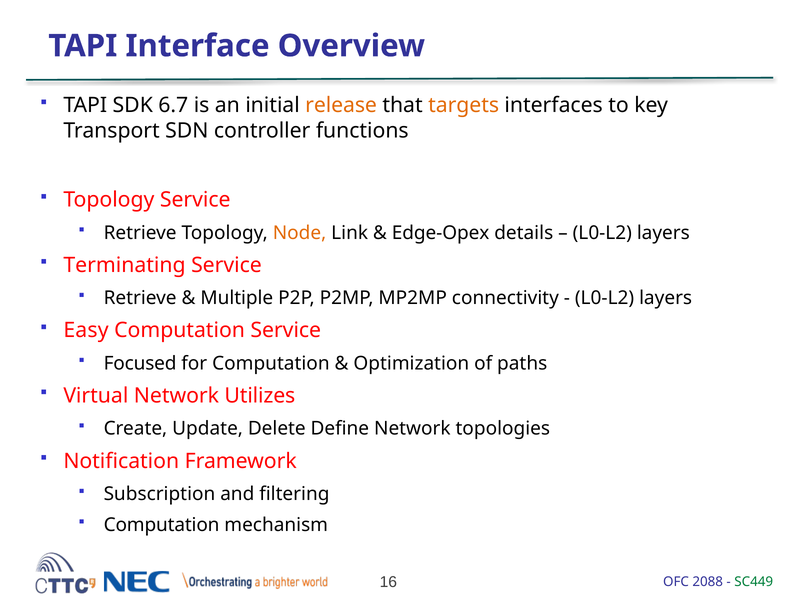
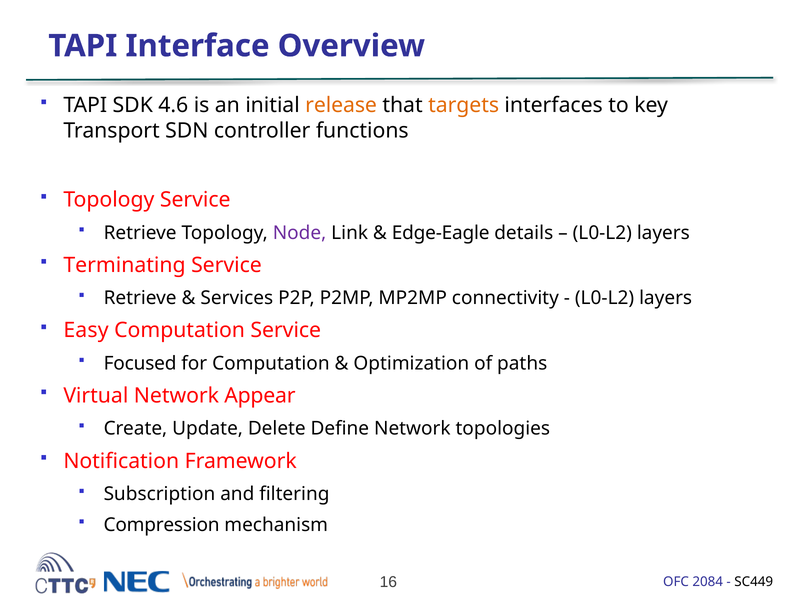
6.7: 6.7 -> 4.6 (173, 105)
Node colour: orange -> purple (300, 233)
Edge-Opex: Edge-Opex -> Edge-Eagle (441, 233)
Multiple: Multiple -> Services (237, 298)
Utilizes: Utilizes -> Appear (260, 396)
Computation: Computation -> Compression (162, 525)
2088: 2088 -> 2084 (708, 582)
SC449 colour: green -> black (754, 582)
